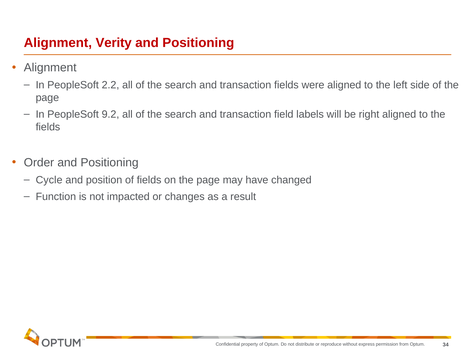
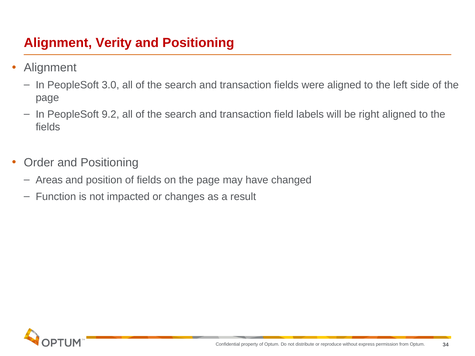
2.2: 2.2 -> 3.0 (110, 85)
Cycle: Cycle -> Areas (49, 180)
